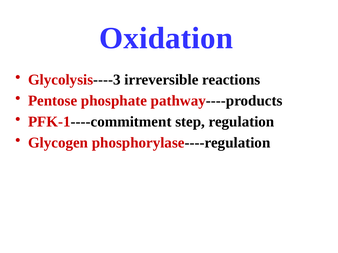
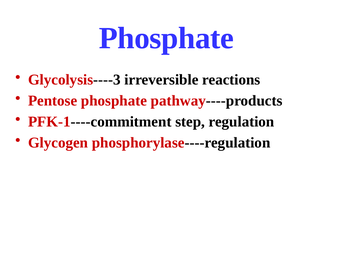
Oxidation: Oxidation -> Phosphate (166, 38)
